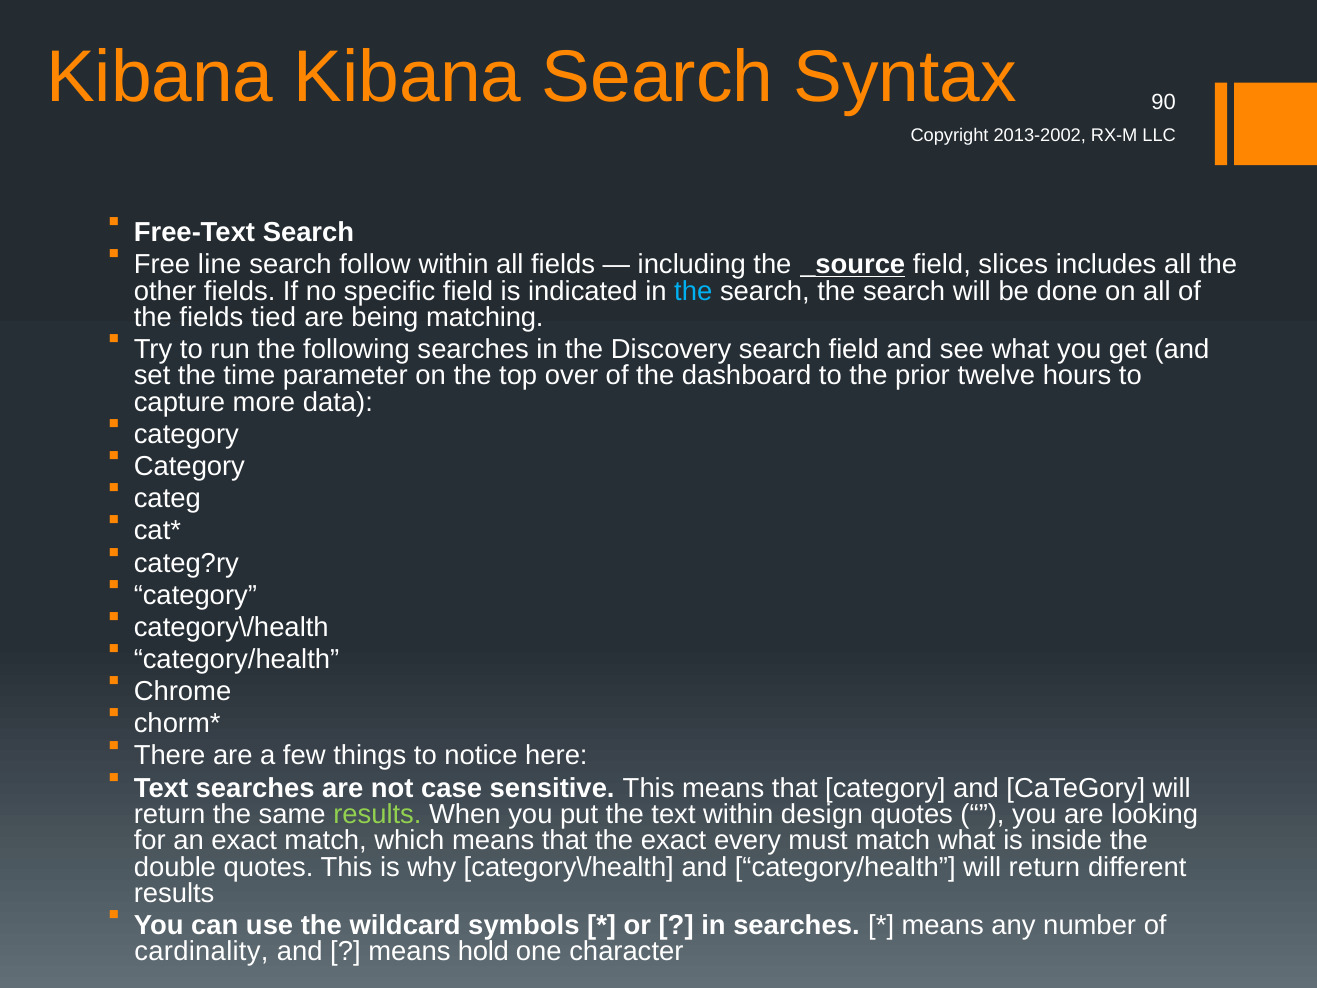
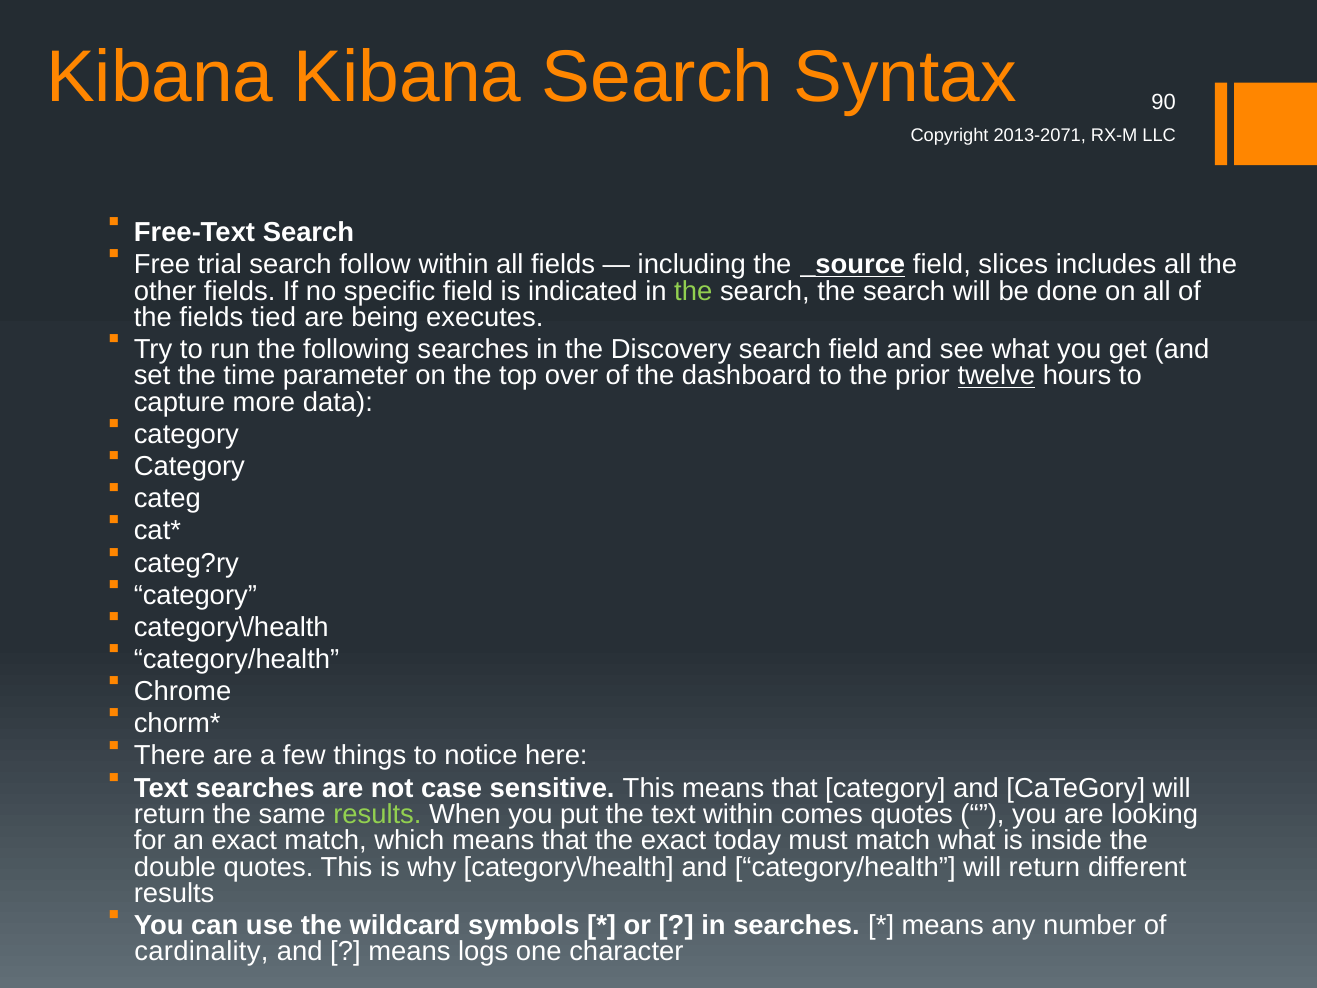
2013-2002: 2013-2002 -> 2013-2071 (1040, 136)
line: line -> trial (220, 265)
the colour: light blue -> light green (693, 291)
matching: matching -> executes (485, 317)
twelve underline: none -> present (996, 376)
design: design -> comes (822, 814)
every: every -> today (747, 841)
hold: hold -> logs (483, 952)
